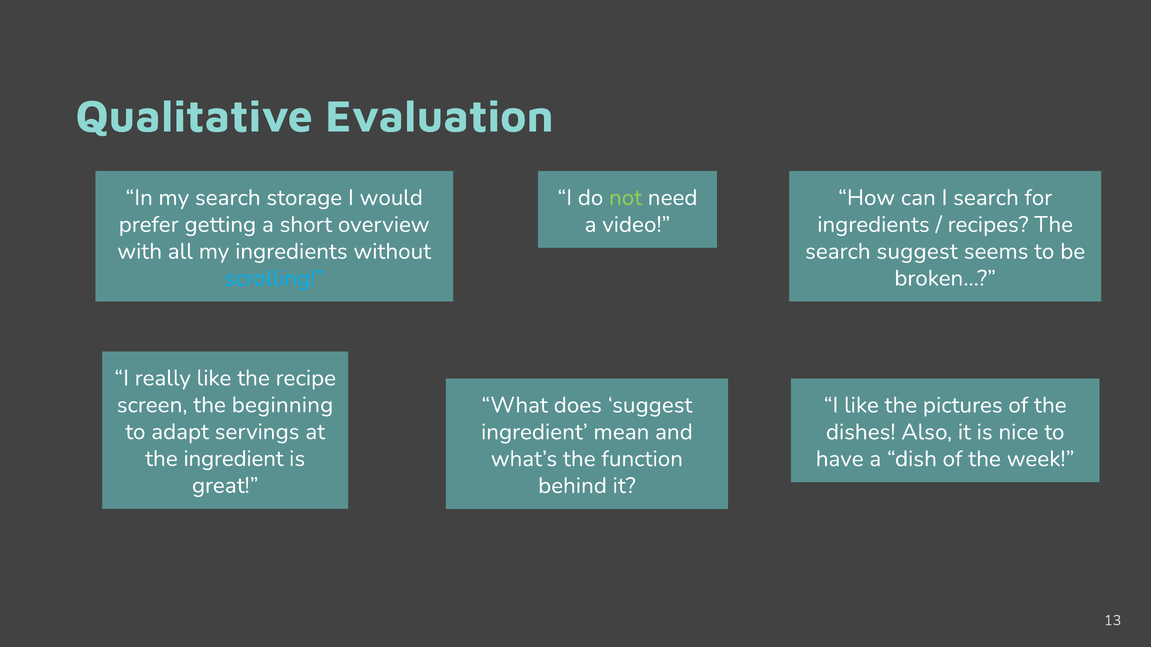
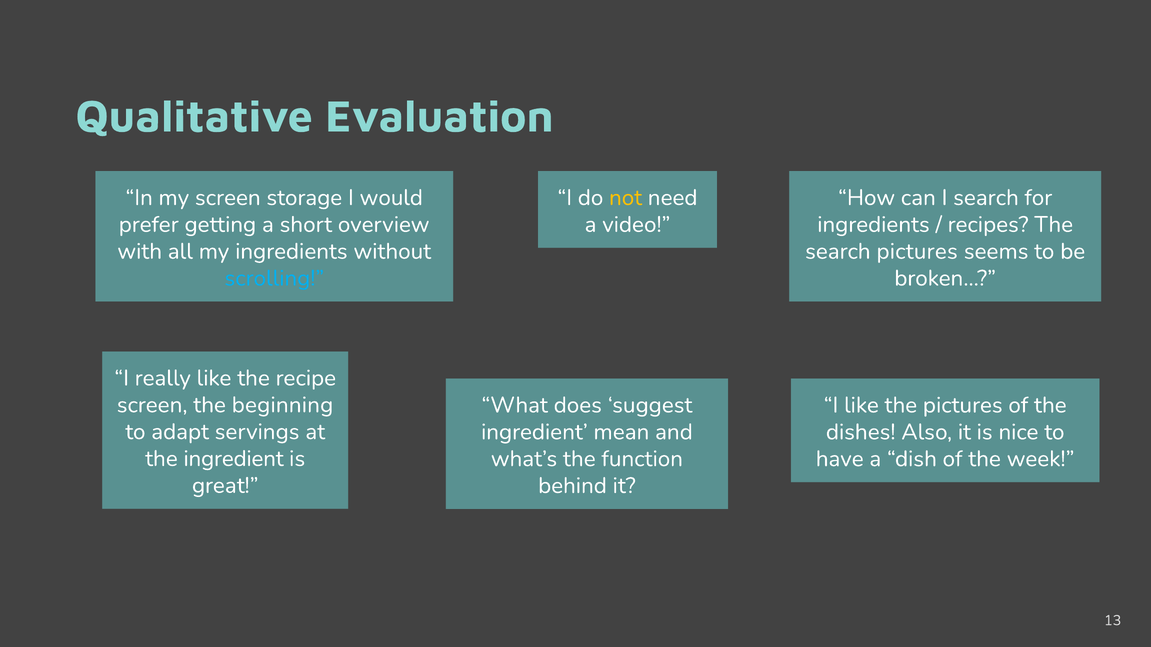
my search: search -> screen (228, 198)
not colour: light green -> yellow (626, 198)
search suggest: suggest -> pictures (917, 251)
